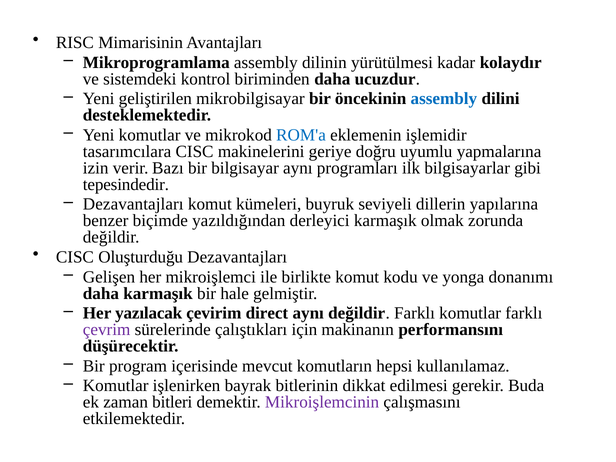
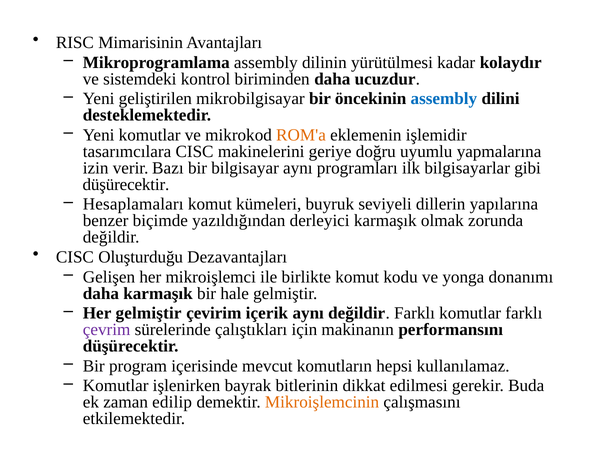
ROM'a colour: blue -> orange (301, 135)
tepesindedir: tepesindedir -> düşürecektir (126, 184)
Dezavantajları: Dezavantajları -> Hesaplamaları (133, 204)
Her yazılacak: yazılacak -> gelmiştir (149, 313)
direct: direct -> içerik (267, 313)
bitleri: bitleri -> edilip (172, 402)
Mikroişlemcinin colour: purple -> orange (322, 402)
